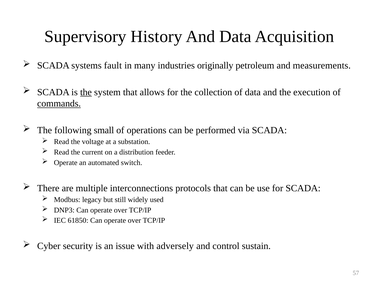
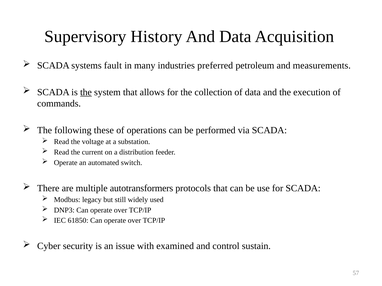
originally: originally -> preferred (215, 66)
commands underline: present -> none (59, 104)
small: small -> these (104, 131)
interconnections: interconnections -> autotransformers (142, 189)
adversely: adversely -> examined (175, 247)
